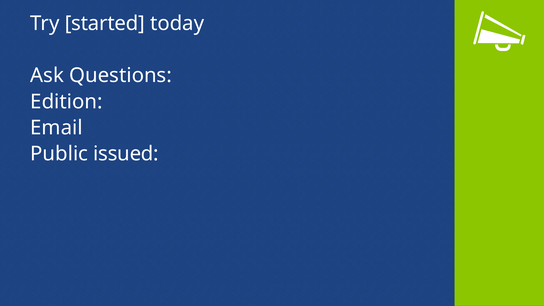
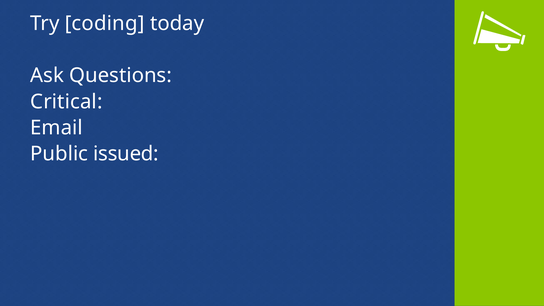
started: started -> coding (105, 23)
Edition: Edition -> Critical (66, 102)
